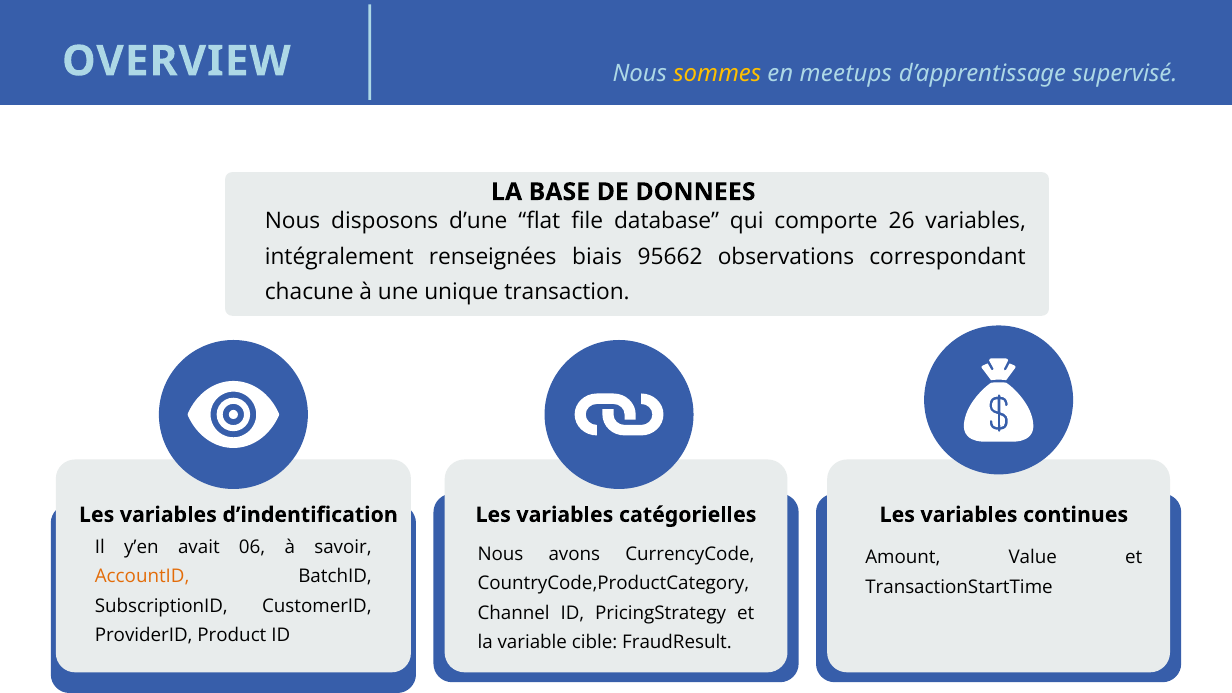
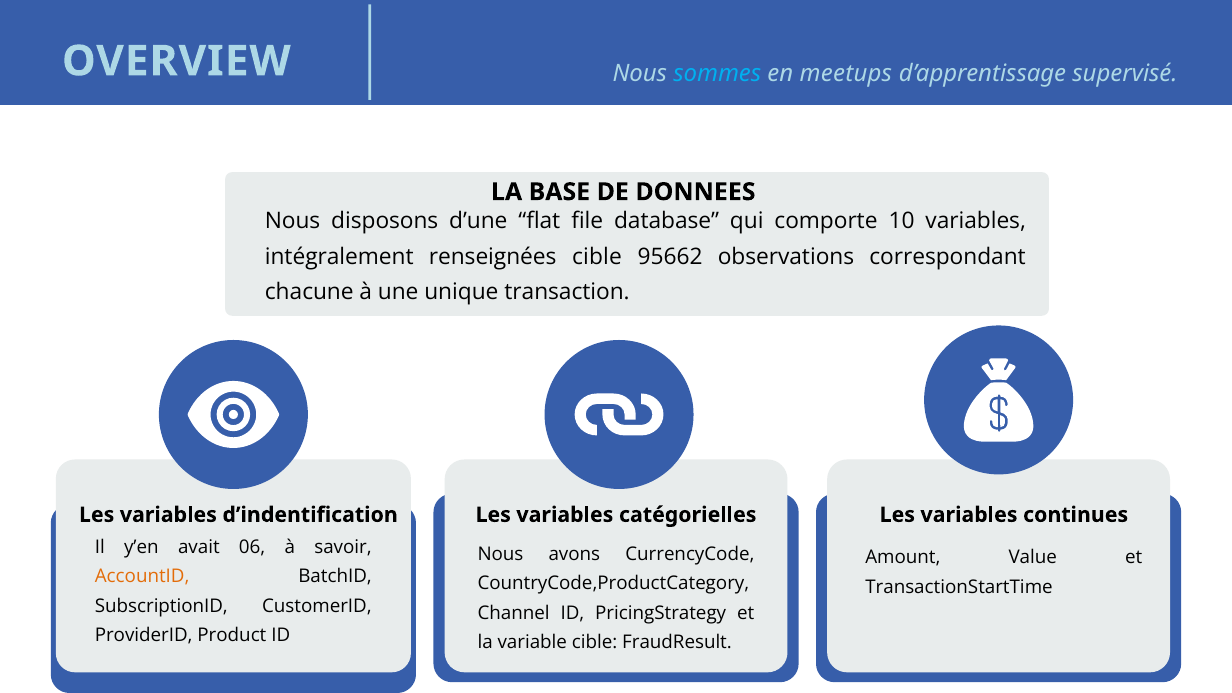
sommes colour: yellow -> light blue (717, 74)
26: 26 -> 10 (902, 221)
renseignées biais: biais -> cible (597, 257)
